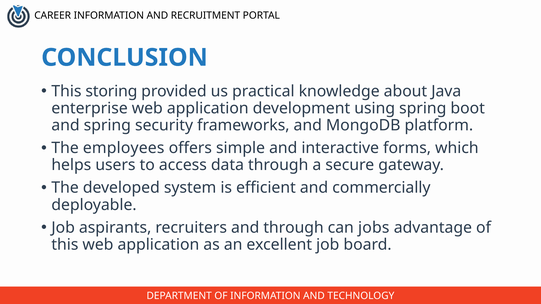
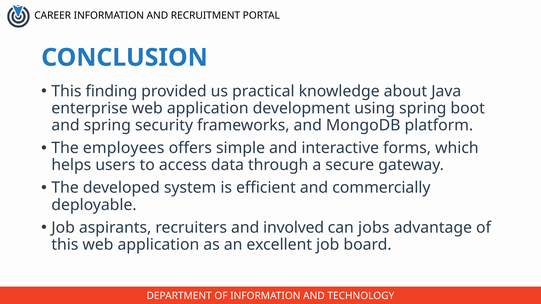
storing: storing -> finding (111, 91)
and through: through -> involved (294, 228)
